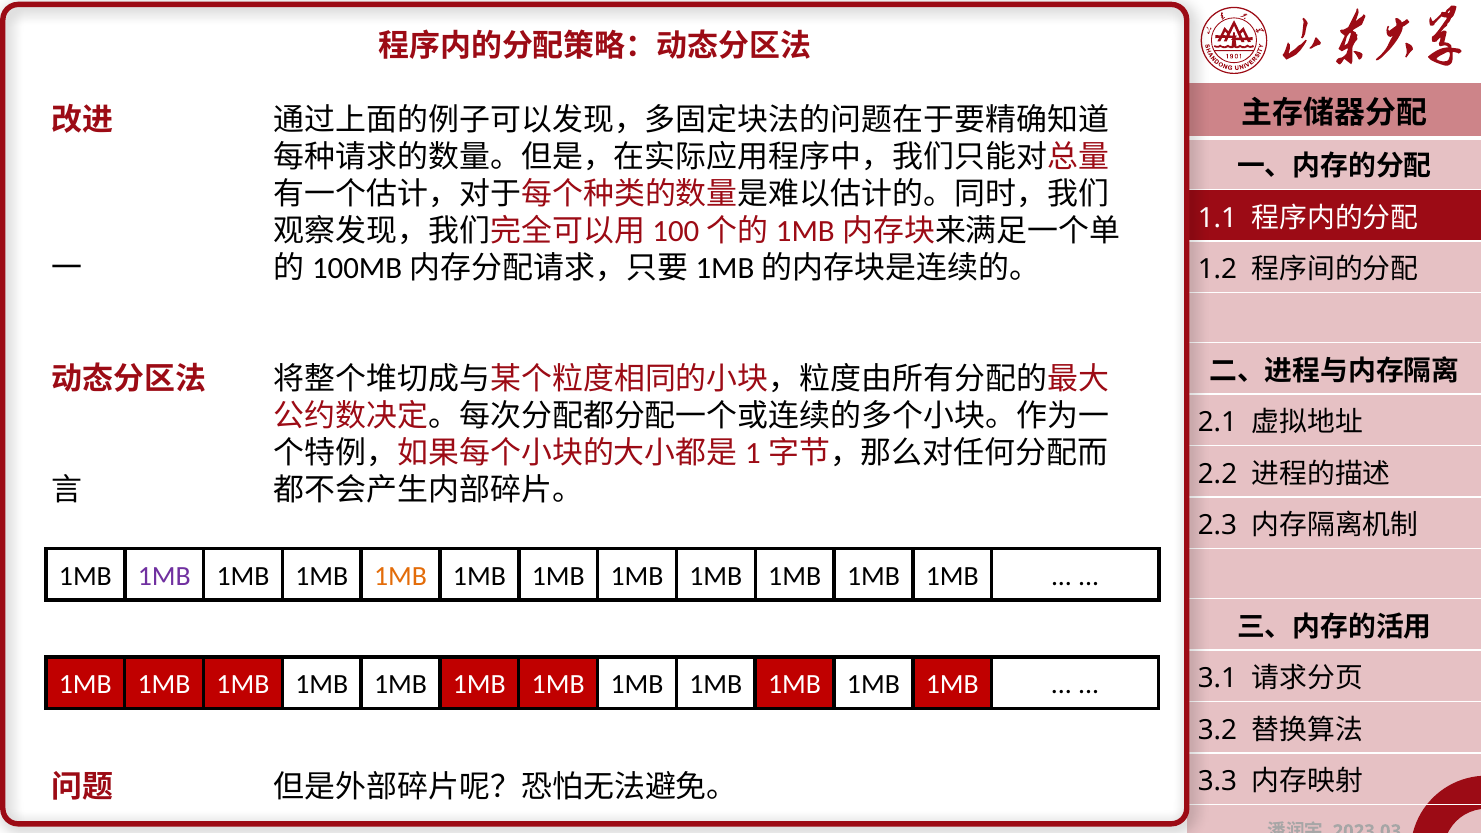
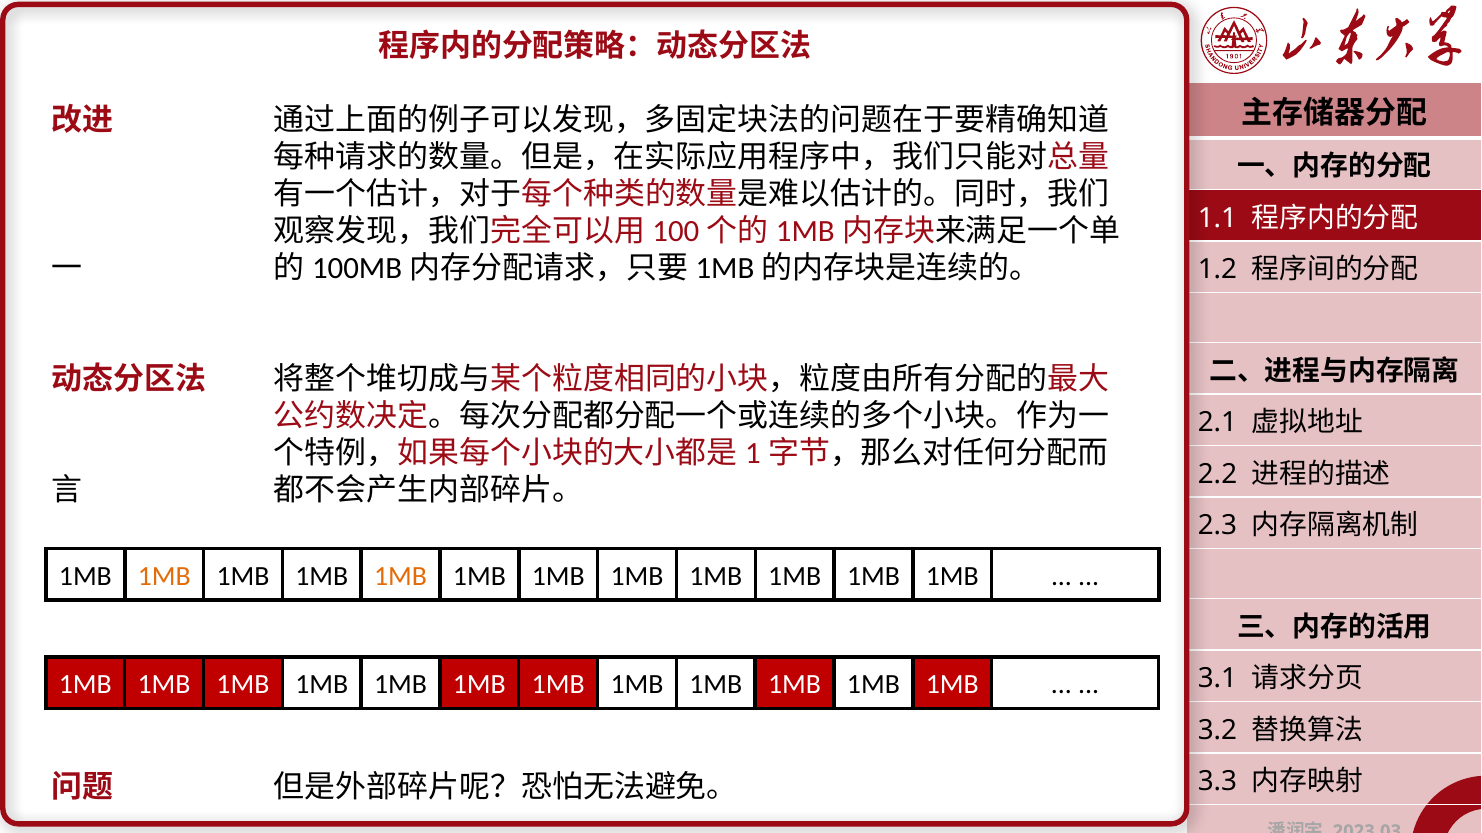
1MB colour: purple -> orange (164, 577)
